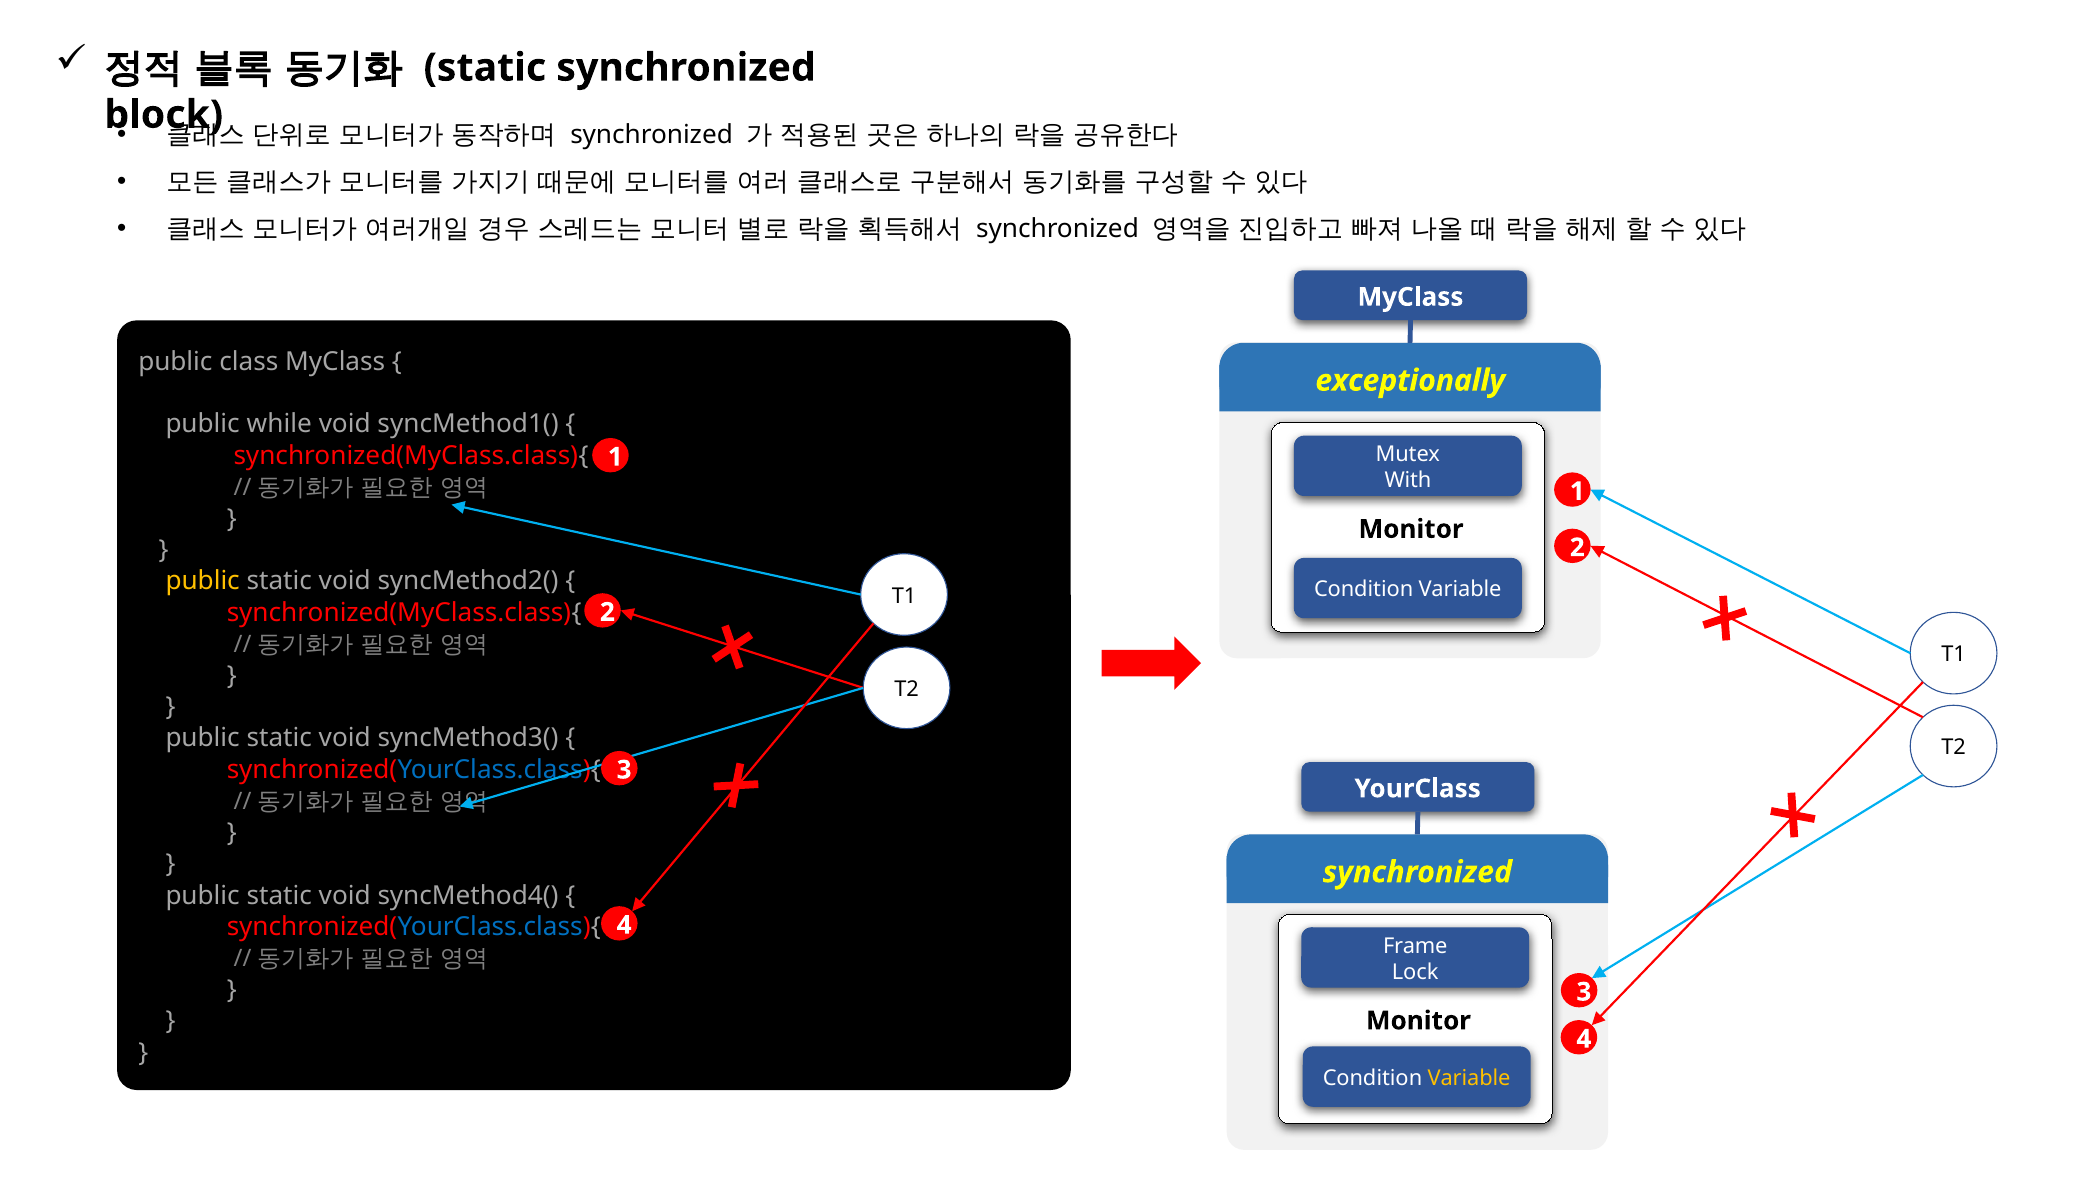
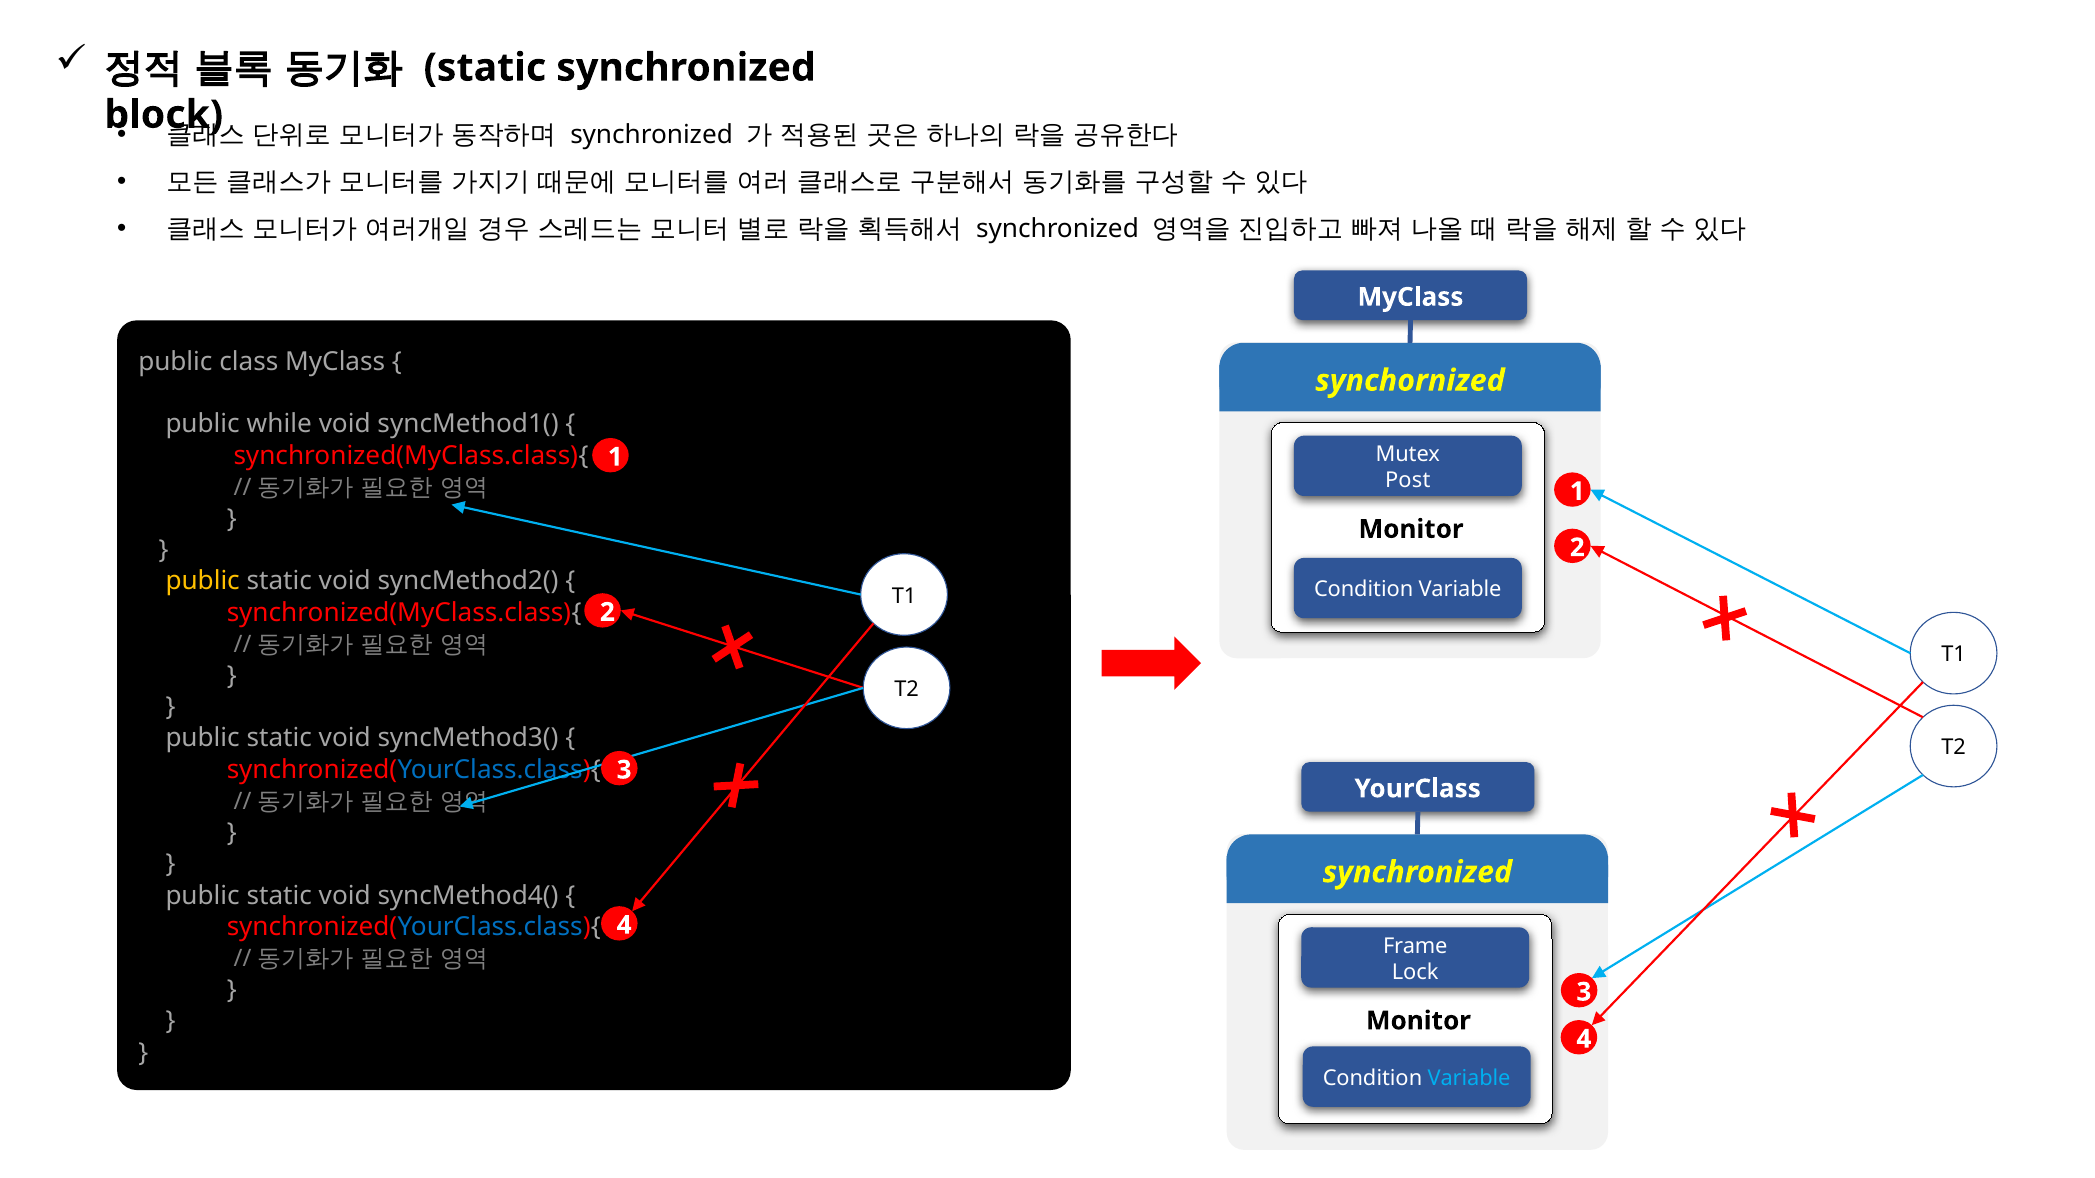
exceptionally: exceptionally -> synchornized (1410, 381)
With: With -> Post (1408, 481)
Variable colour: yellow -> light blue (1469, 1078)
